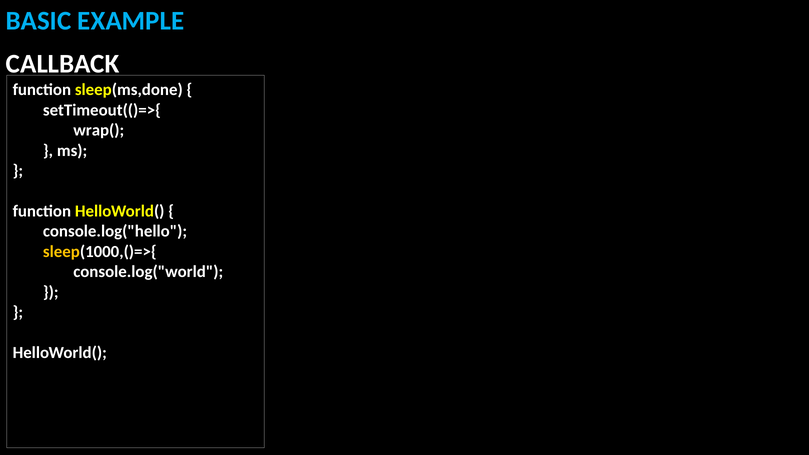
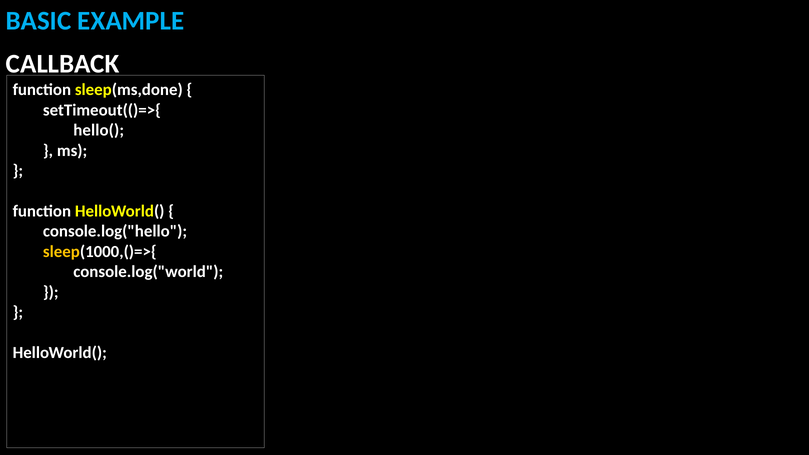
wrap(: wrap( -> hello( (99, 130)
